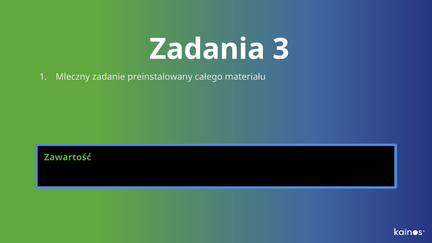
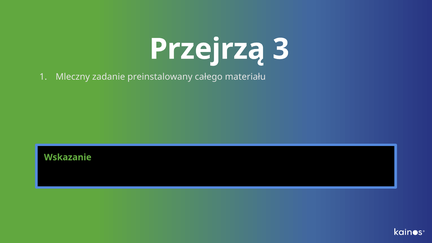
Zadania: Zadania -> Przejrzą (207, 49)
Zawartość: Zawartość -> Wskazanie (68, 157)
